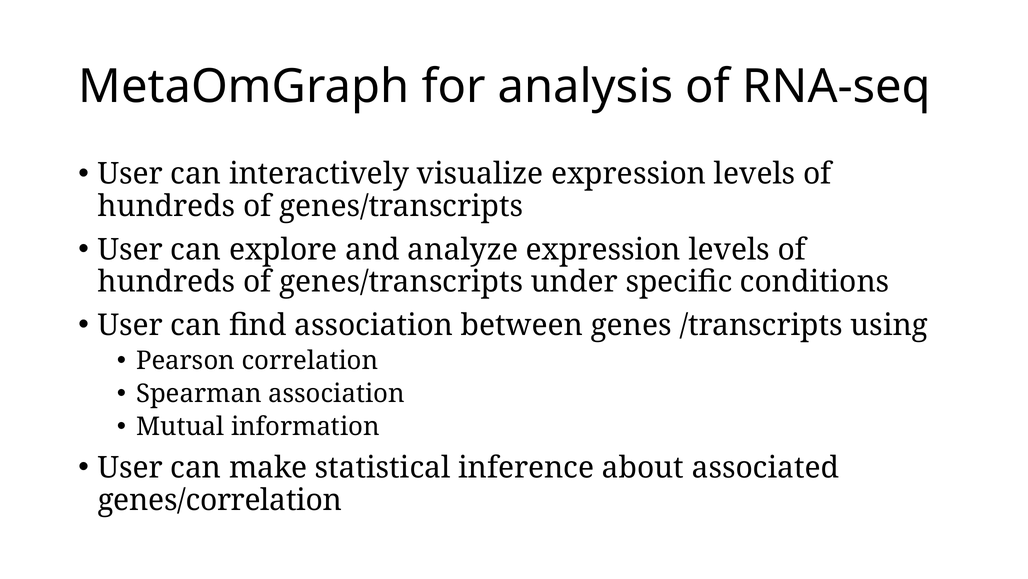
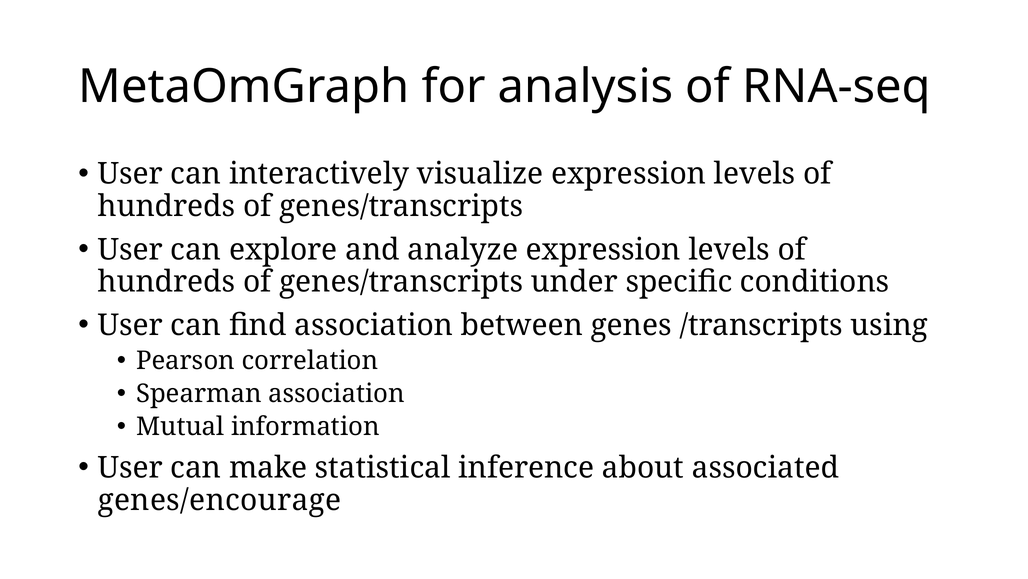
genes/correlation: genes/correlation -> genes/encourage (219, 500)
